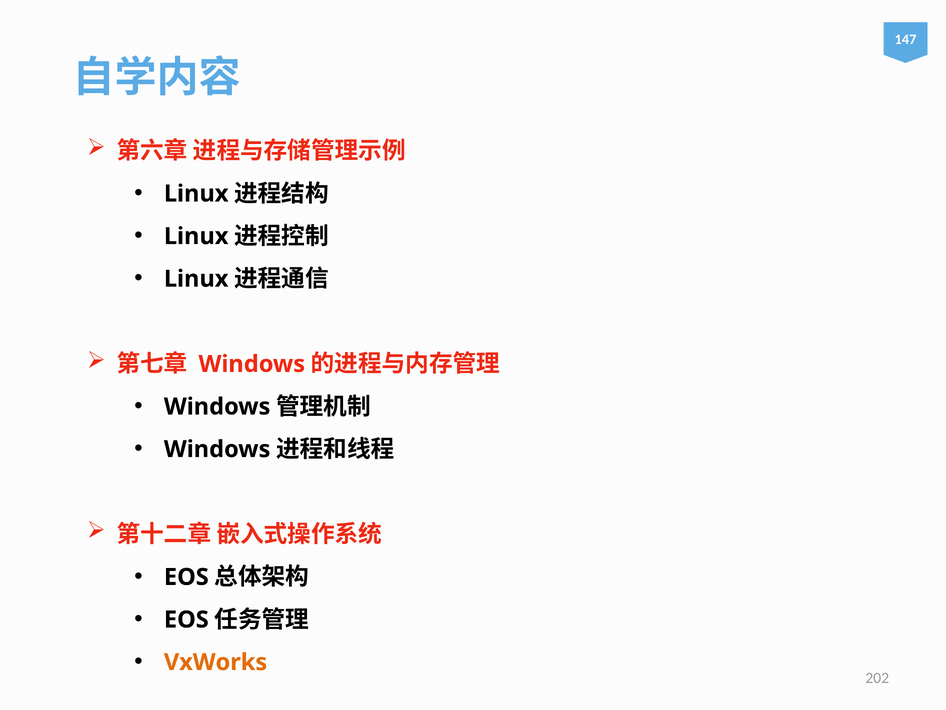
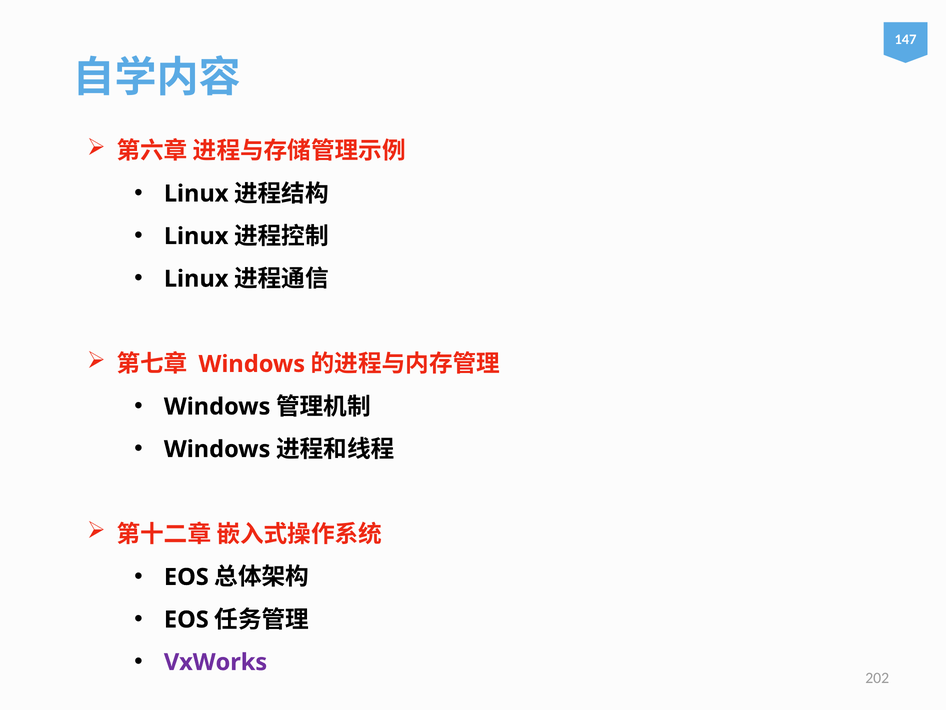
VxWorks colour: orange -> purple (216, 662)
